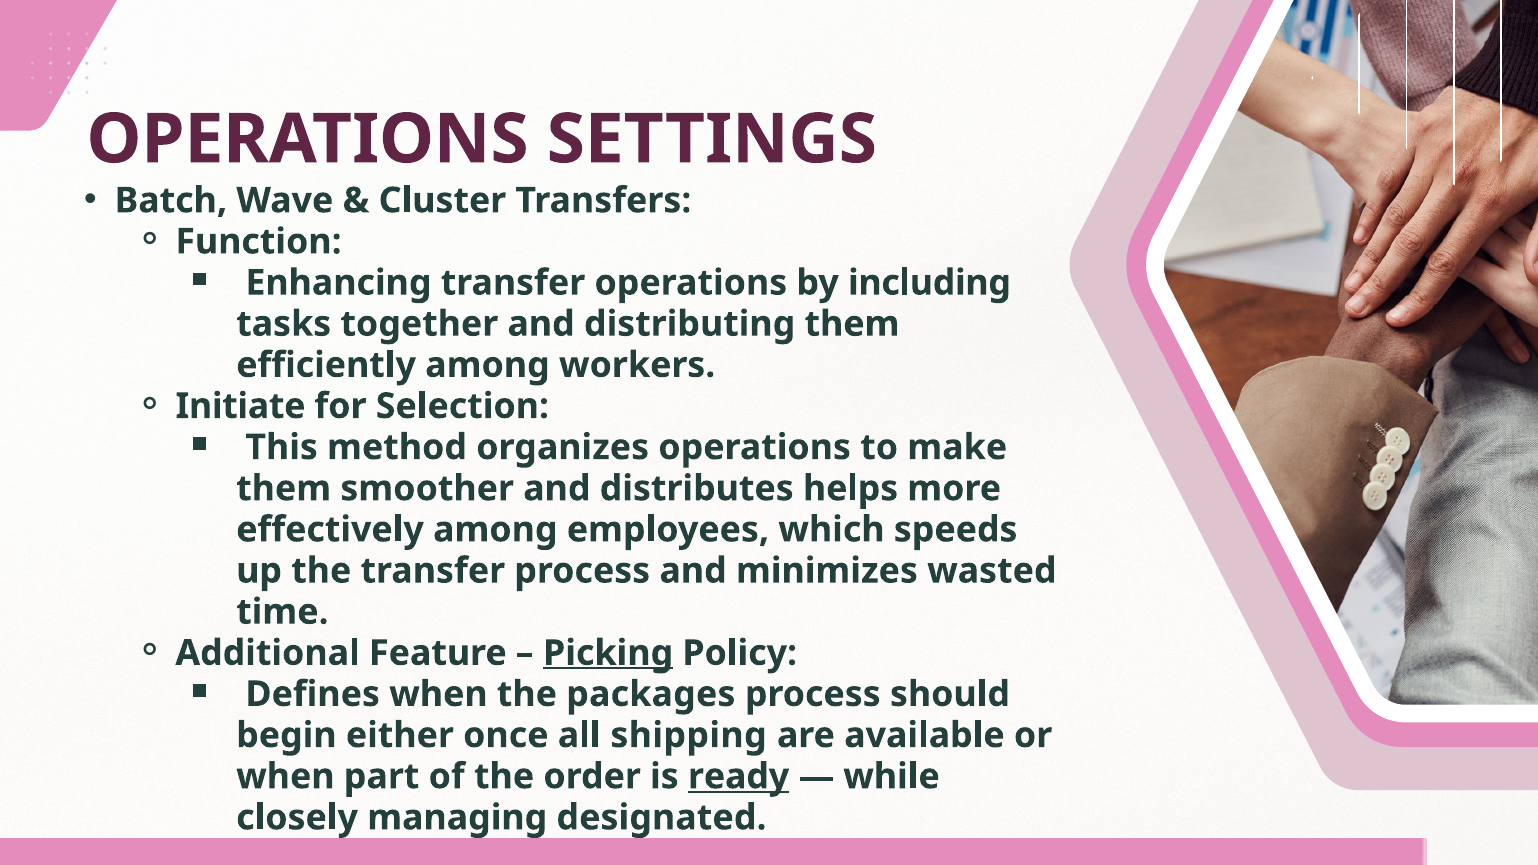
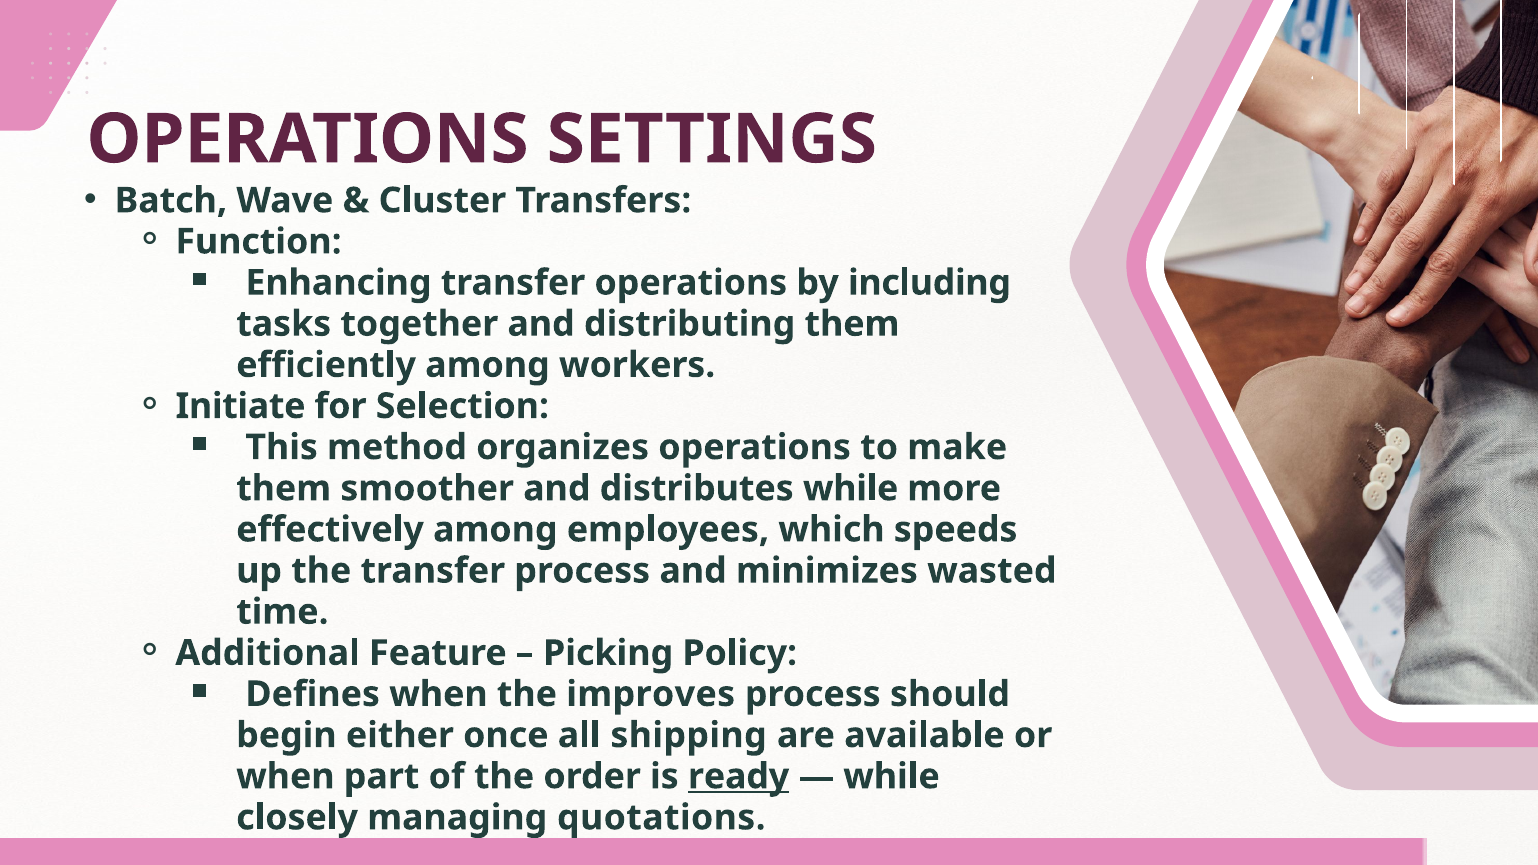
distributes helps: helps -> while (851, 489)
Picking underline: present -> none (608, 653)
packages: packages -> improves (651, 694)
designated: designated -> quotations (661, 818)
